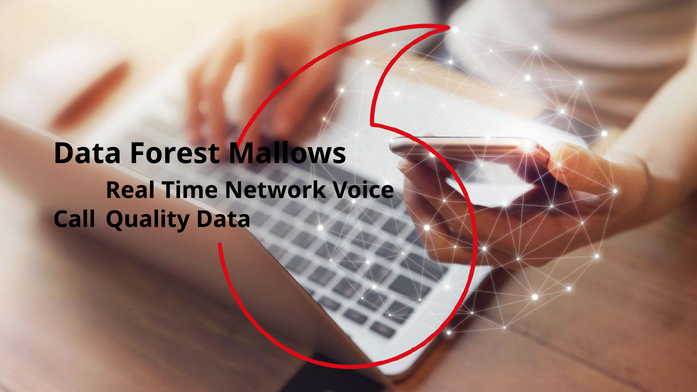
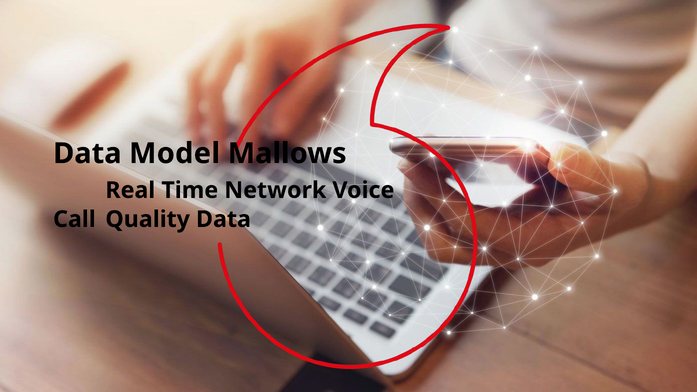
Forest: Forest -> Model (175, 154)
